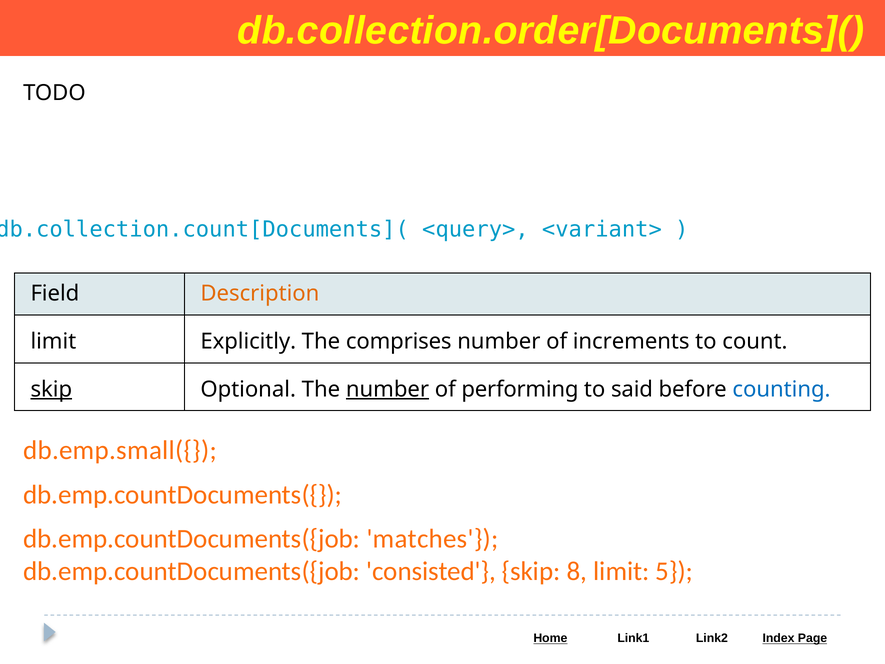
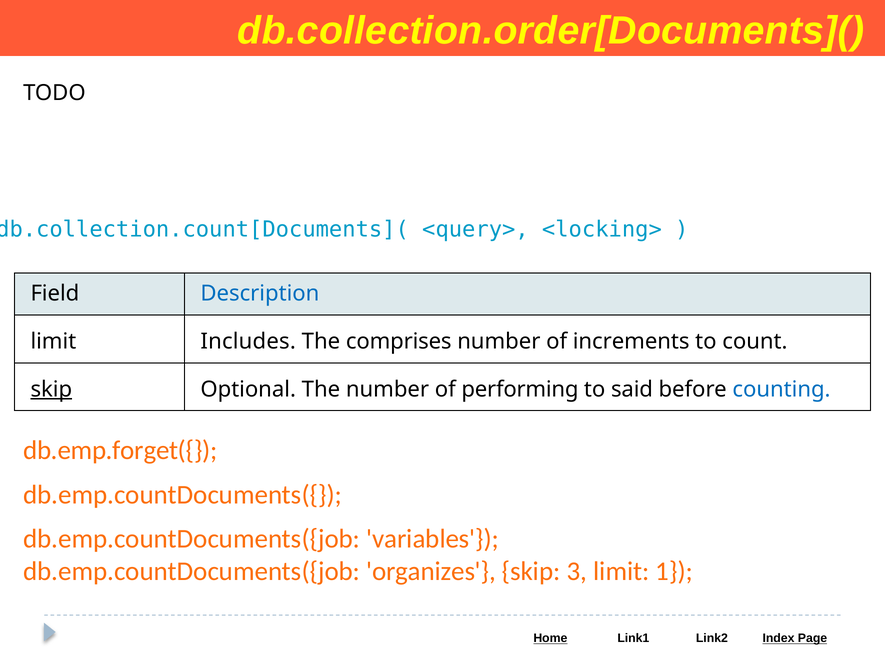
<variant>: <variant> -> <locking> (602, 229)
Description colour: orange -> blue (260, 294)
Explicitly: Explicitly -> Includes (248, 341)
number underline: present -> none (388, 389)
db.emp.small({: db.emp.small({ -> db.emp.forget({ (120, 450)
matches: matches -> variables (433, 539)
consisted: consisted -> organizes (431, 571)
8: 8 -> 3 (577, 571)
5: 5 -> 1 (674, 571)
